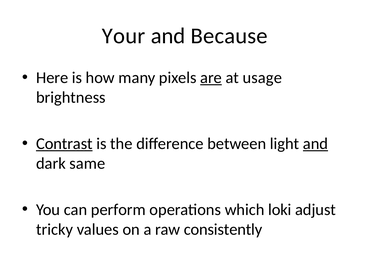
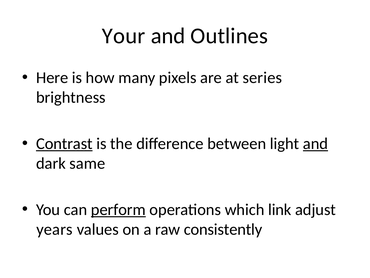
Because: Because -> Outlines (229, 36)
are underline: present -> none (211, 78)
usage: usage -> series (262, 78)
perform underline: none -> present (118, 209)
loki: loki -> link (280, 209)
tricky: tricky -> years (54, 229)
